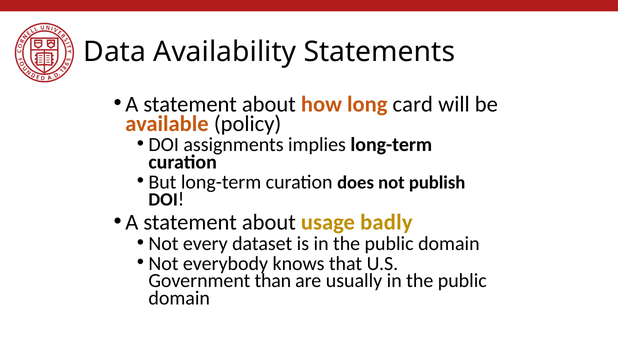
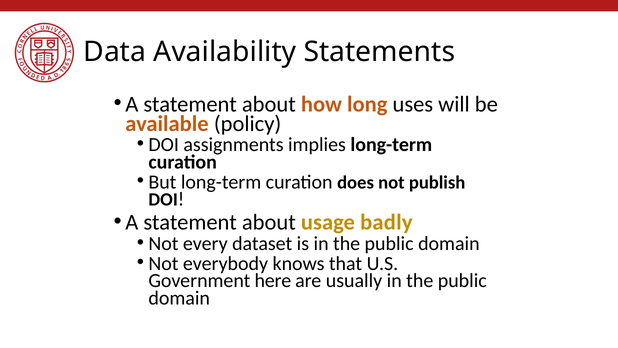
card: card -> uses (413, 104)
than: than -> here (273, 280)
